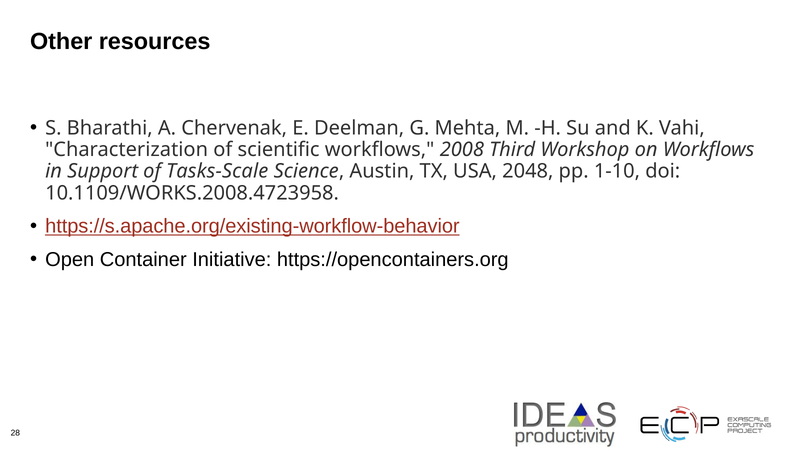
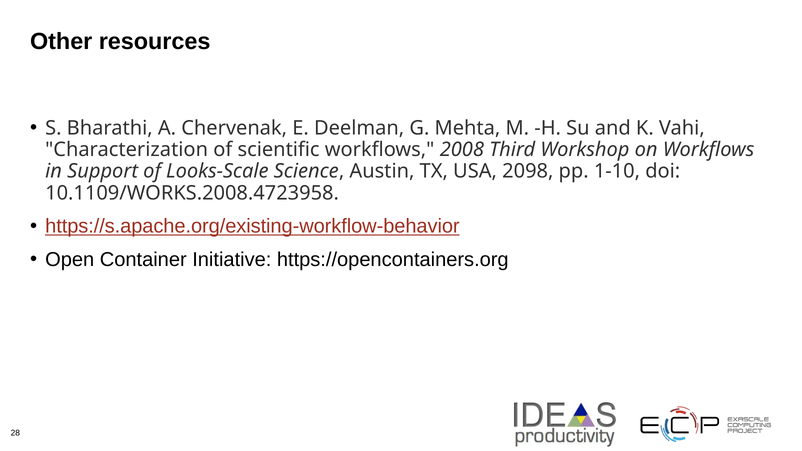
Tasks-Scale: Tasks-Scale -> Looks-Scale (217, 171)
2048: 2048 -> 2098 (528, 171)
